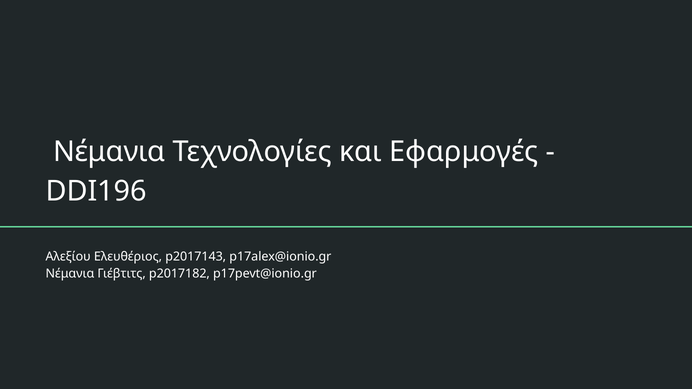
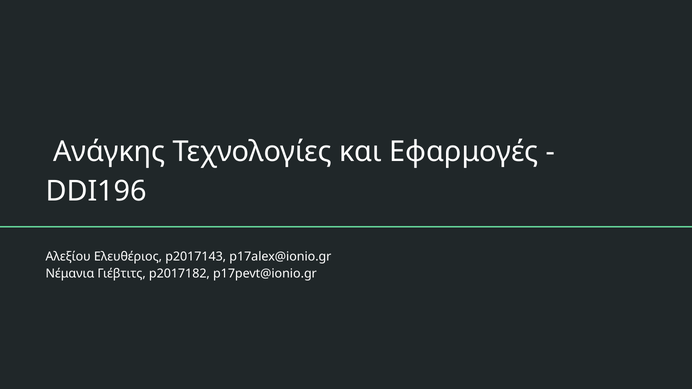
Νέμανια: Νέμανια -> Ανάγκης (109, 152)
